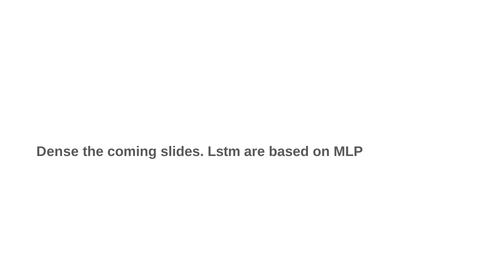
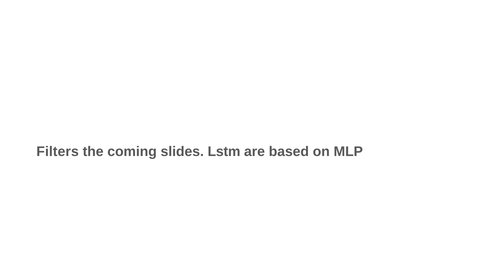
Dense: Dense -> Filters (58, 152)
